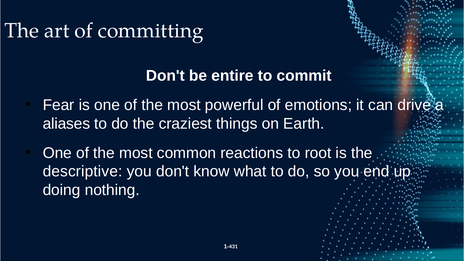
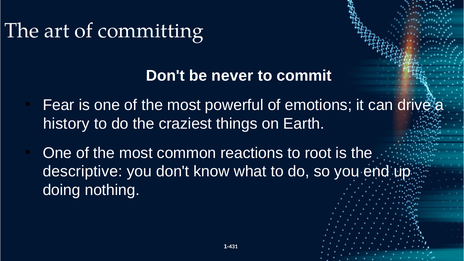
entire: entire -> never (232, 76)
aliases: aliases -> history (66, 124)
